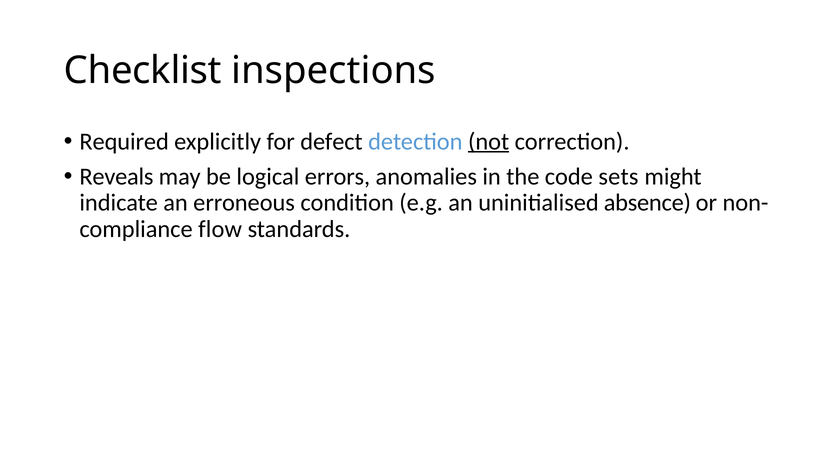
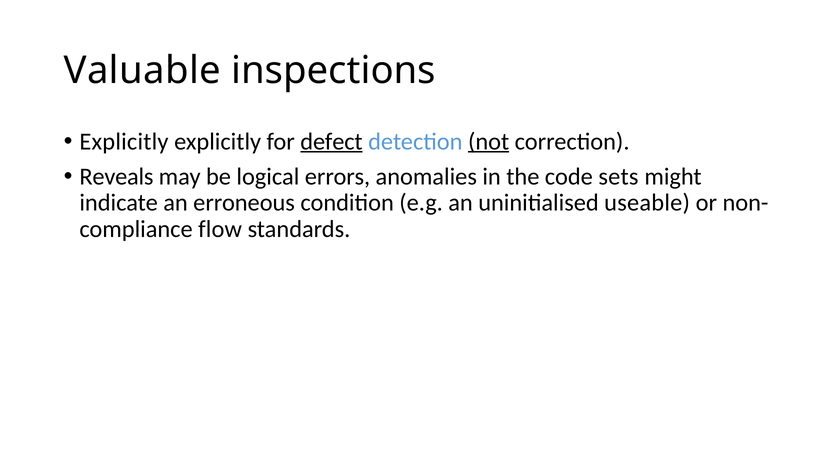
Checklist: Checklist -> Valuable (142, 70)
Required: Required -> Explicitly (124, 141)
defect underline: none -> present (331, 141)
absence: absence -> useable (647, 203)
